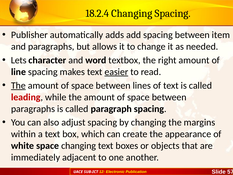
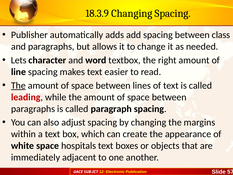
18.2.4: 18.2.4 -> 18.3.9 (97, 13)
item: item -> class (221, 35)
easier underline: present -> none (116, 72)
space changing: changing -> hospitals (79, 146)
